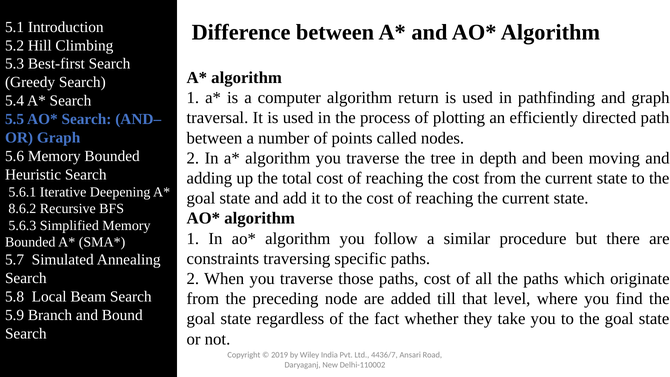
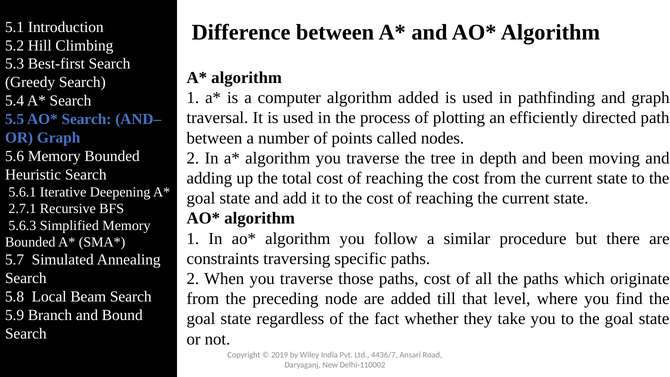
algorithm return: return -> added (418, 98)
8.6.2: 8.6.2 -> 2.7.1 (22, 209)
